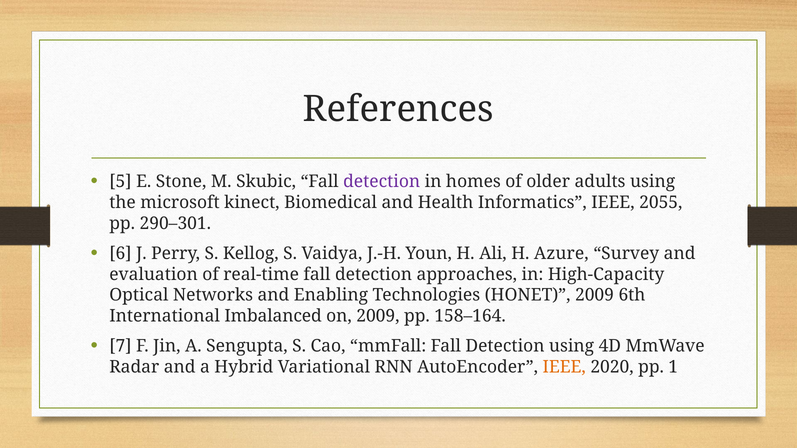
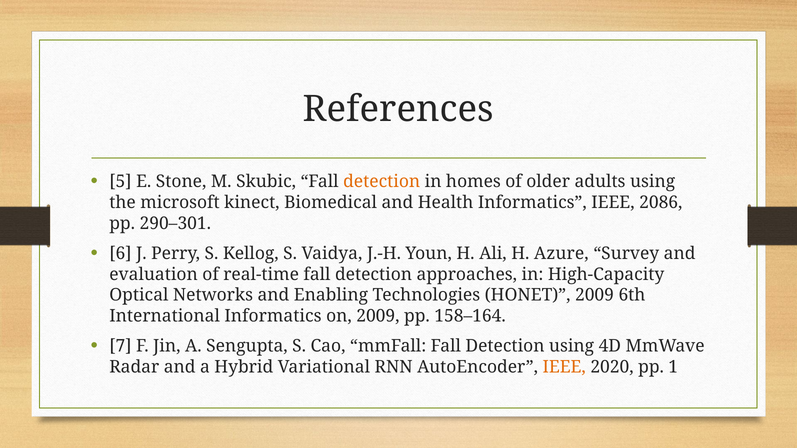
detection colour: purple -> orange (382, 182)
2055: 2055 -> 2086 (661, 203)
International Imbalanced: Imbalanced -> Informatics (273, 316)
